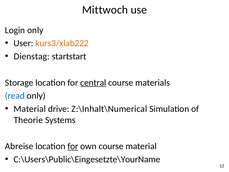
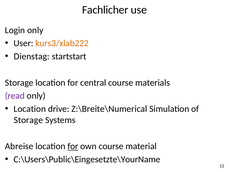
Mittwoch: Mittwoch -> Fachlicher (105, 10)
central underline: present -> none (93, 83)
read colour: blue -> purple (15, 96)
Material: Material -> Location (30, 109)
Z:\Inhalt\Numerical: Z:\Inhalt\Numerical -> Z:\Breite\Numerical (109, 109)
Theorie: Theorie -> Storage (28, 120)
